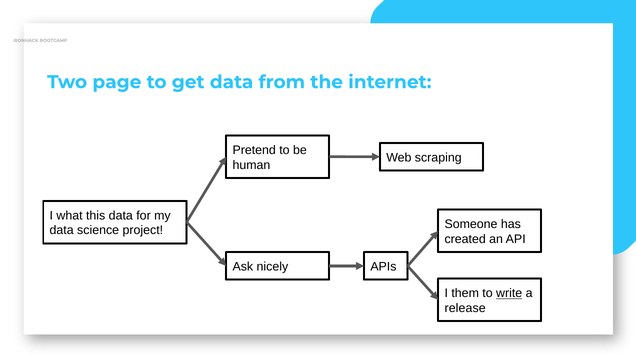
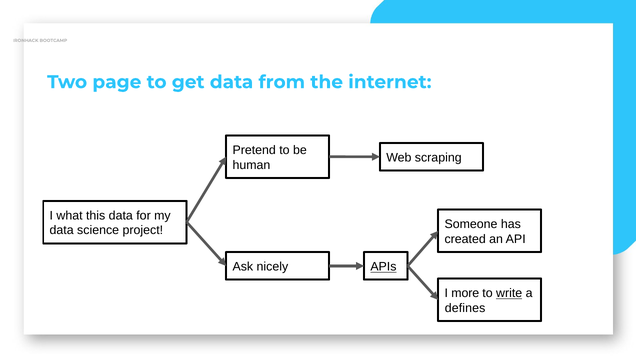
APIs underline: none -> present (383, 267)
them: them -> more (465, 293)
release: release -> defines (465, 308)
